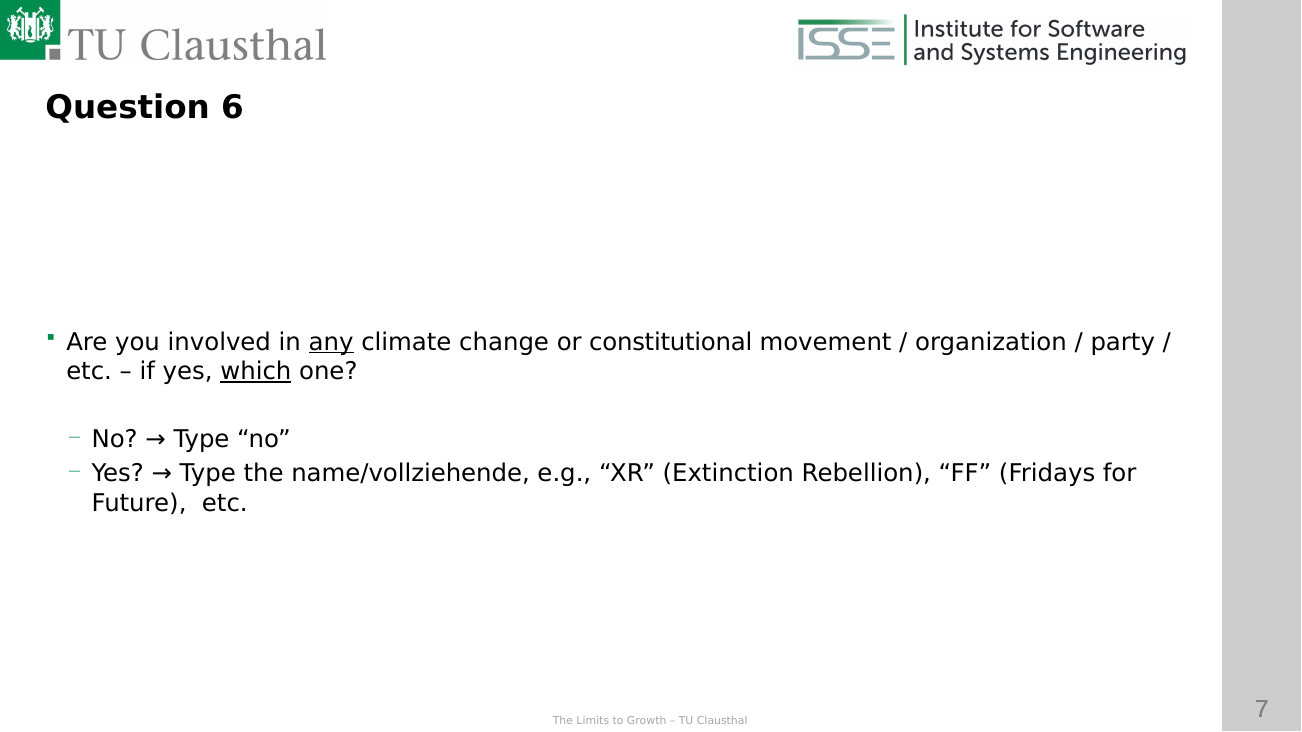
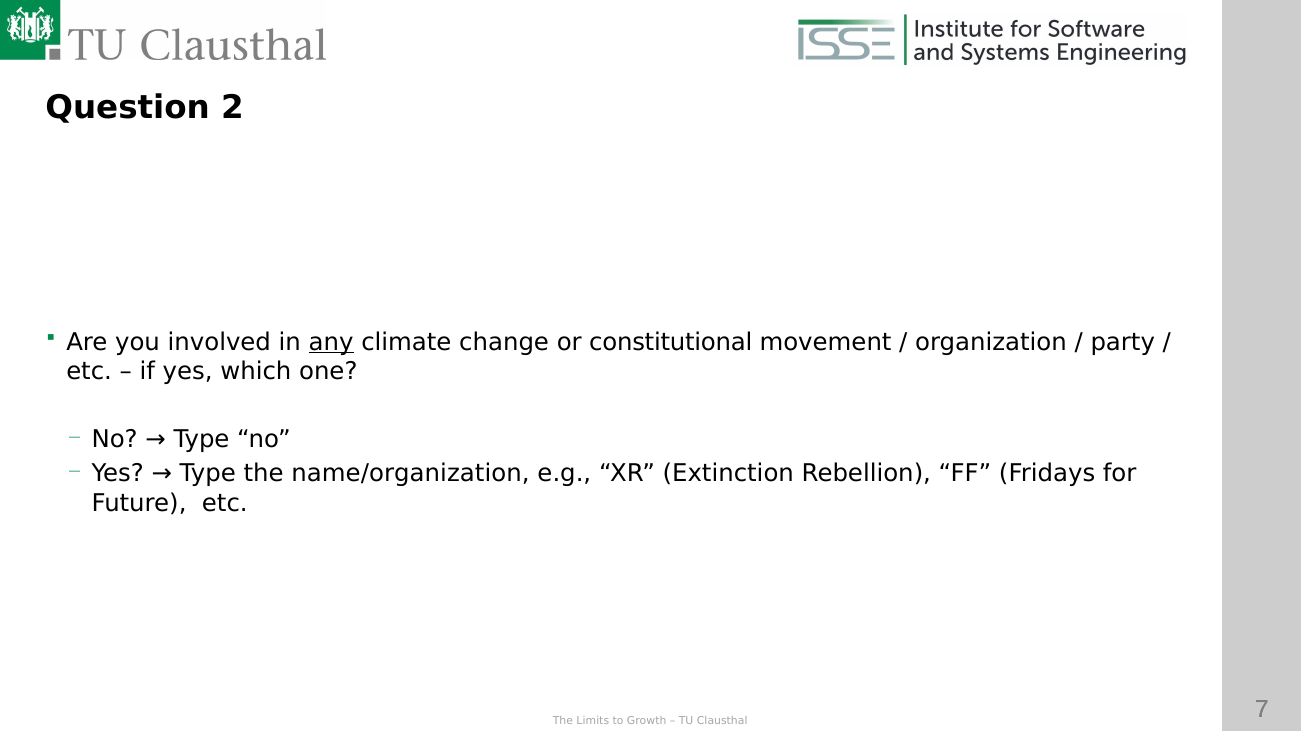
6: 6 -> 2 (232, 108)
which underline: present -> none (256, 372)
name/vollziehende: name/vollziehende -> name/organization (410, 474)
